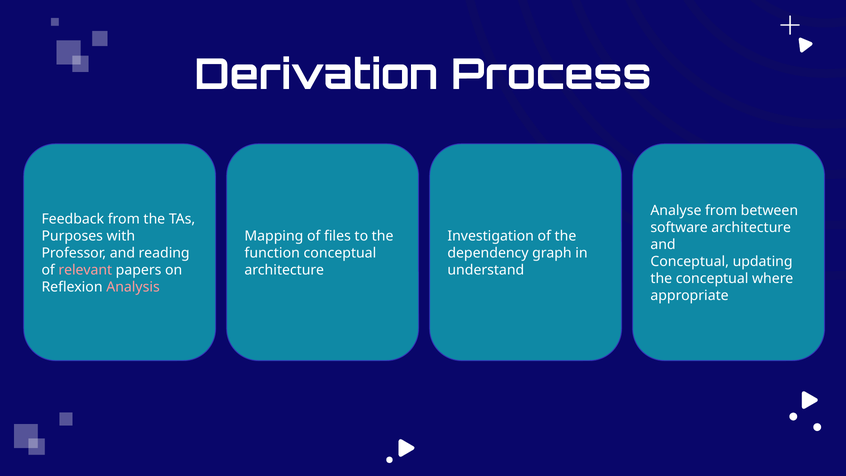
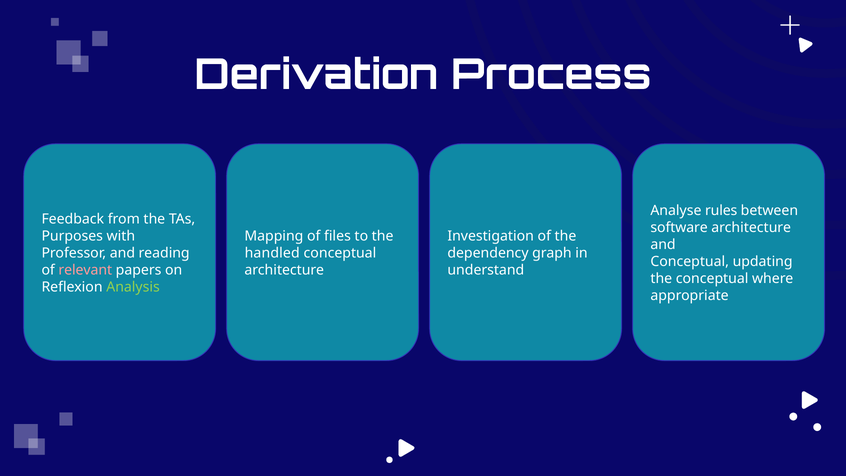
Analyse from: from -> rules (721, 211)
function: function -> handled (272, 253)
Analysis colour: pink -> light green (133, 287)
